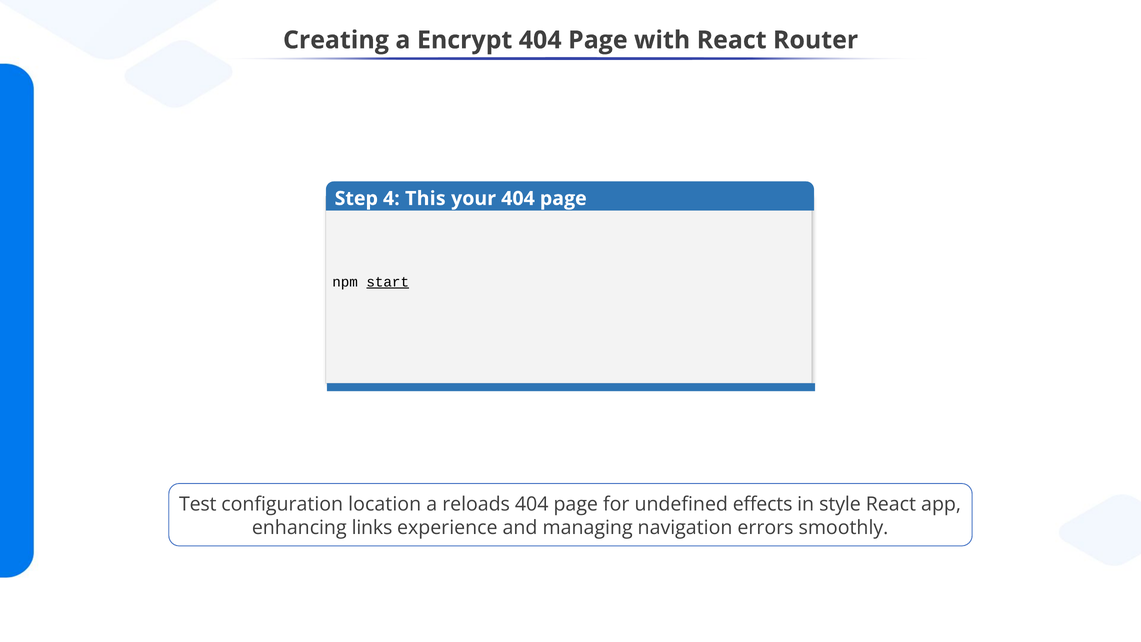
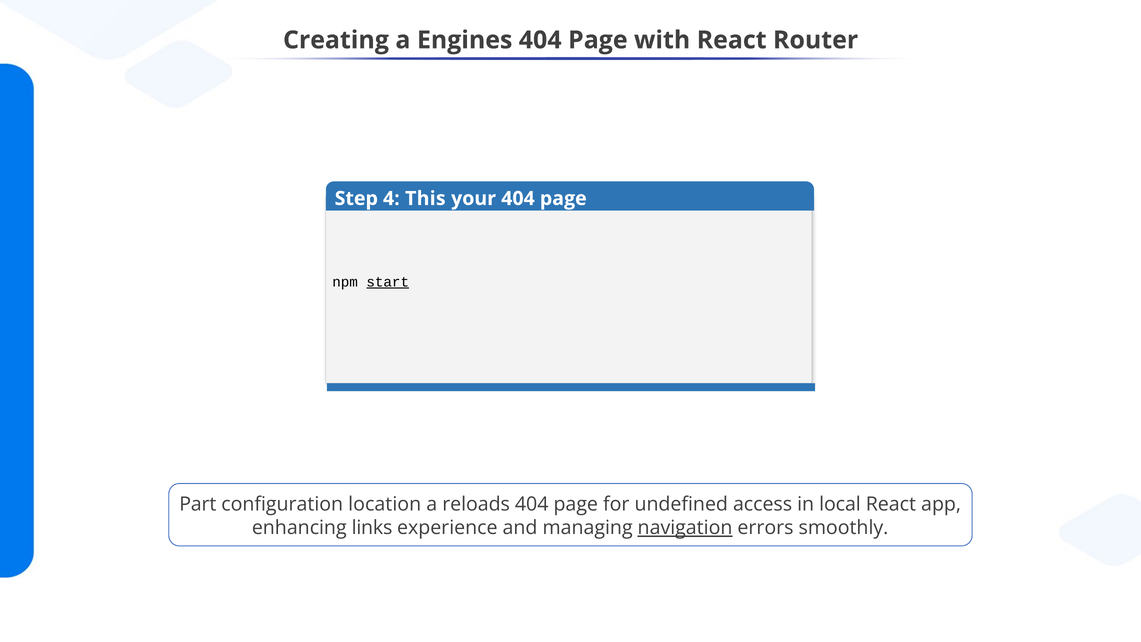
Encrypt: Encrypt -> Engines (465, 40)
Test: Test -> Part (198, 504)
effects: effects -> access (763, 504)
style: style -> local (840, 504)
navigation underline: none -> present (685, 528)
